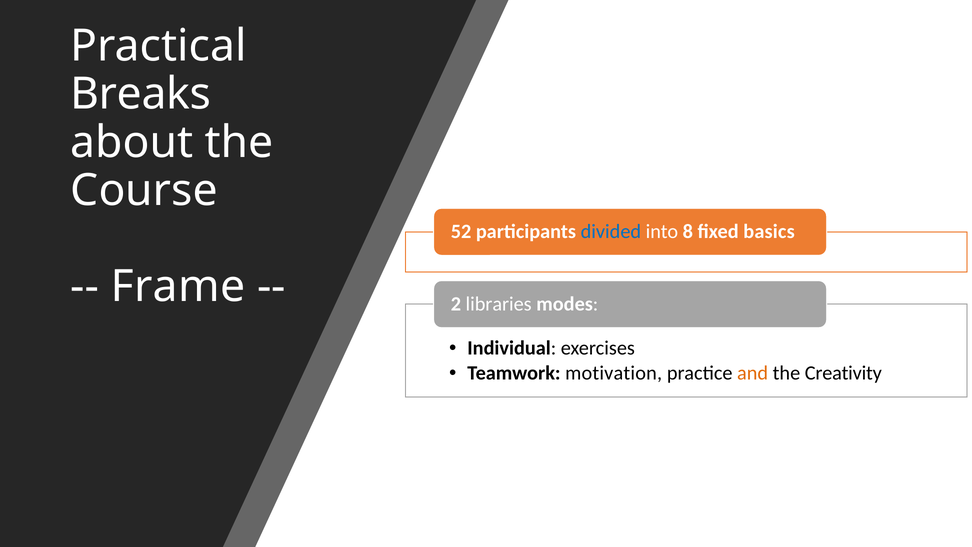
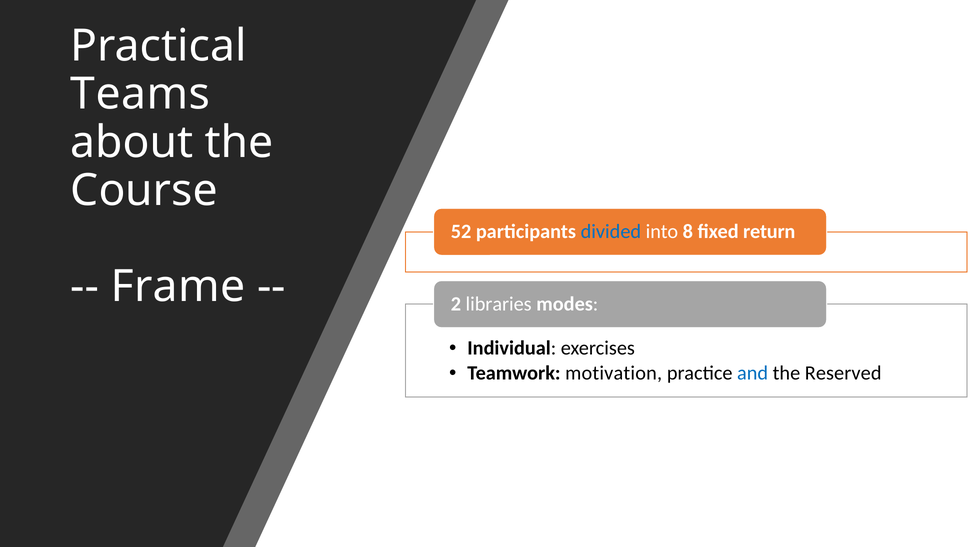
Breaks: Breaks -> Teams (140, 94)
basics: basics -> return (769, 232)
and colour: orange -> blue (753, 373)
Creativity: Creativity -> Reserved (843, 373)
